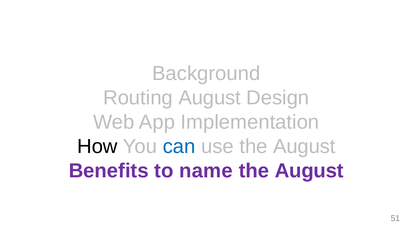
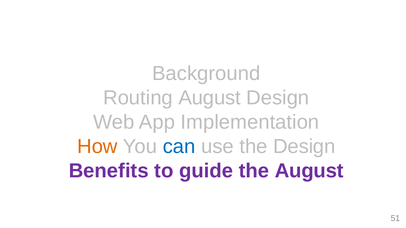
How colour: black -> orange (97, 147)
use the August: August -> Design (304, 147)
name: name -> guide (206, 171)
